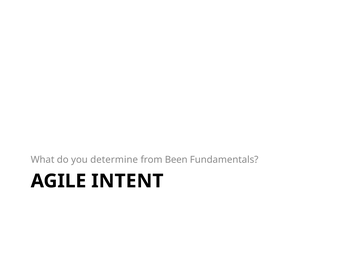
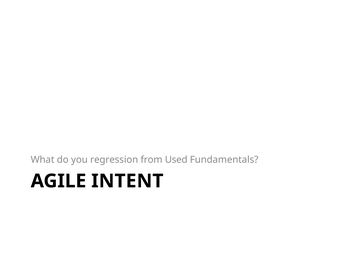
determine: determine -> regression (114, 159)
Been: Been -> Used (176, 159)
